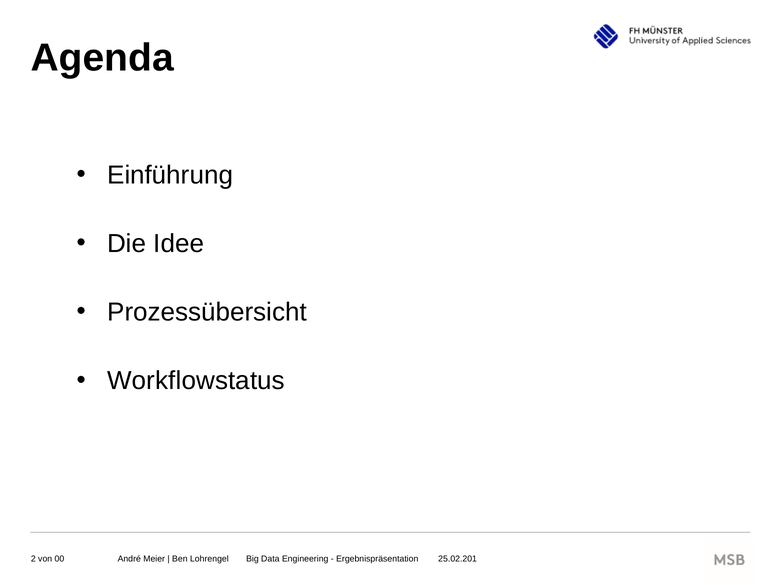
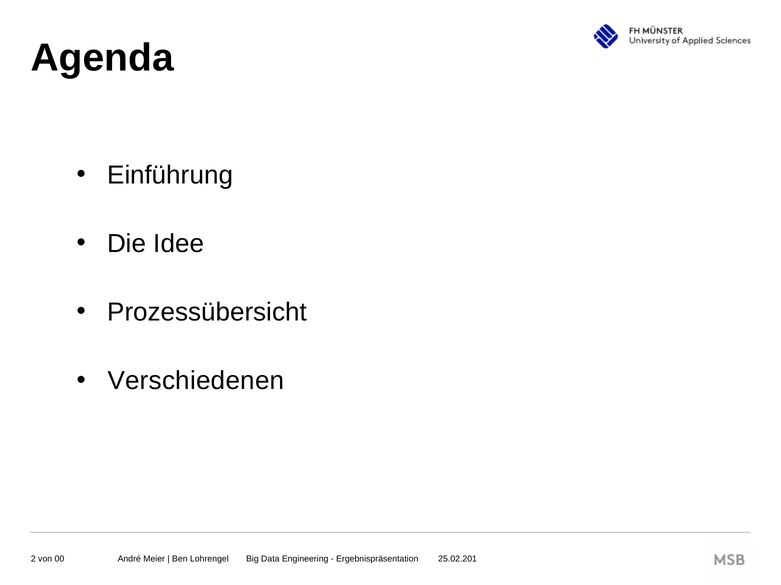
Workflowstatus: Workflowstatus -> Verschiedenen (196, 381)
